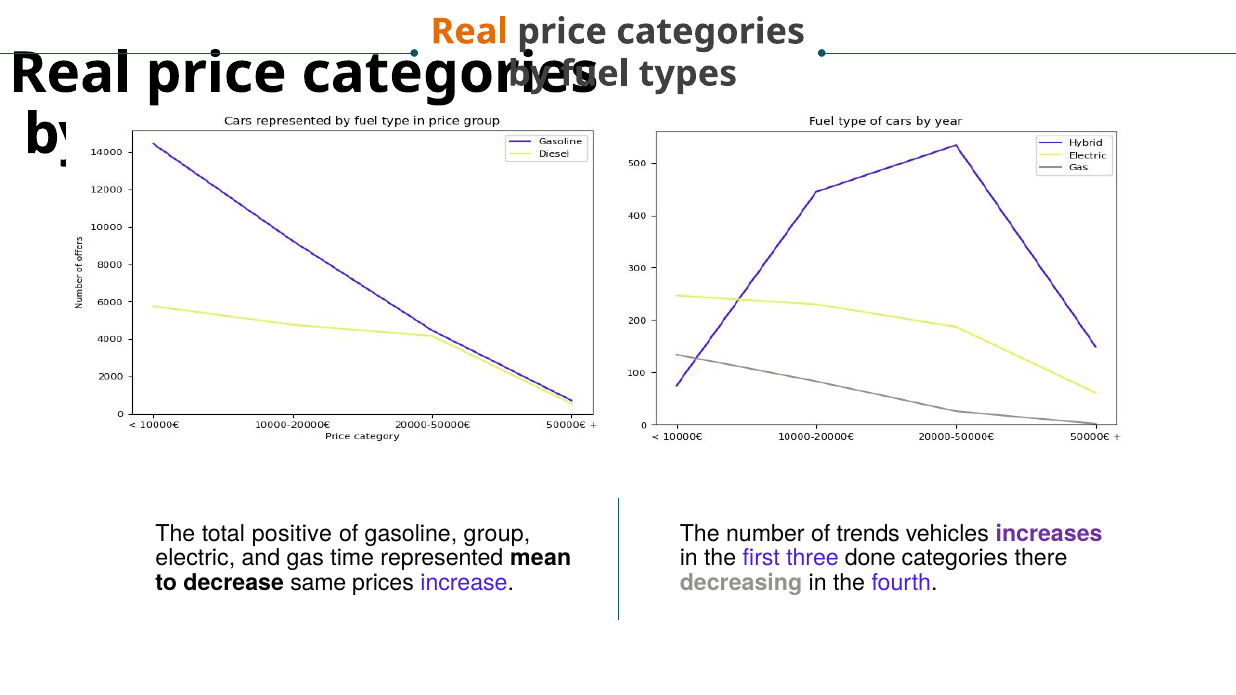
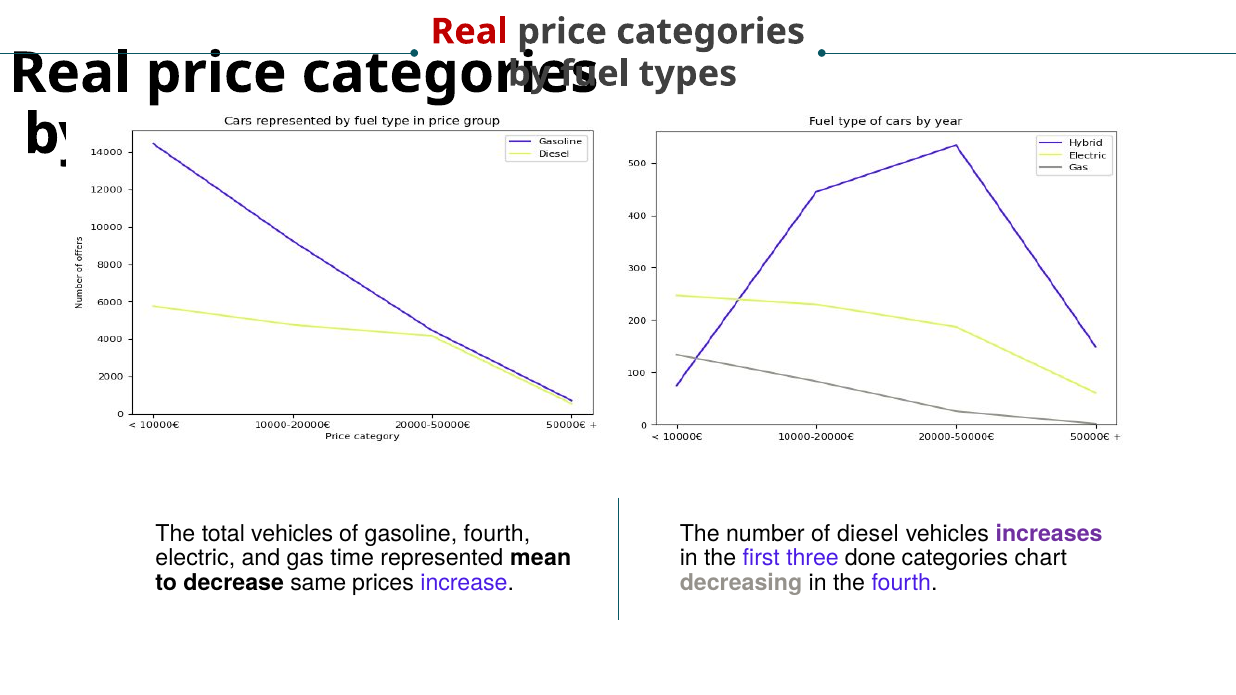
Real colour: orange -> red (469, 32)
total positive: positive -> vehicles (292, 534)
gasoline group: group -> fourth (497, 534)
trends: trends -> diesel (868, 534)
there: there -> chart (1041, 559)
